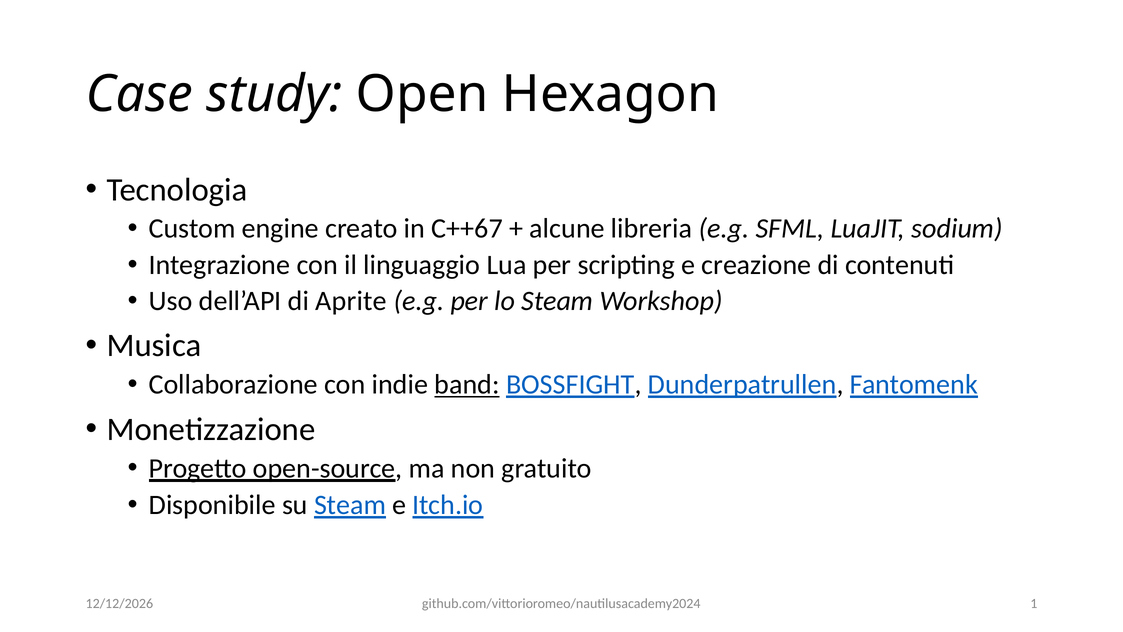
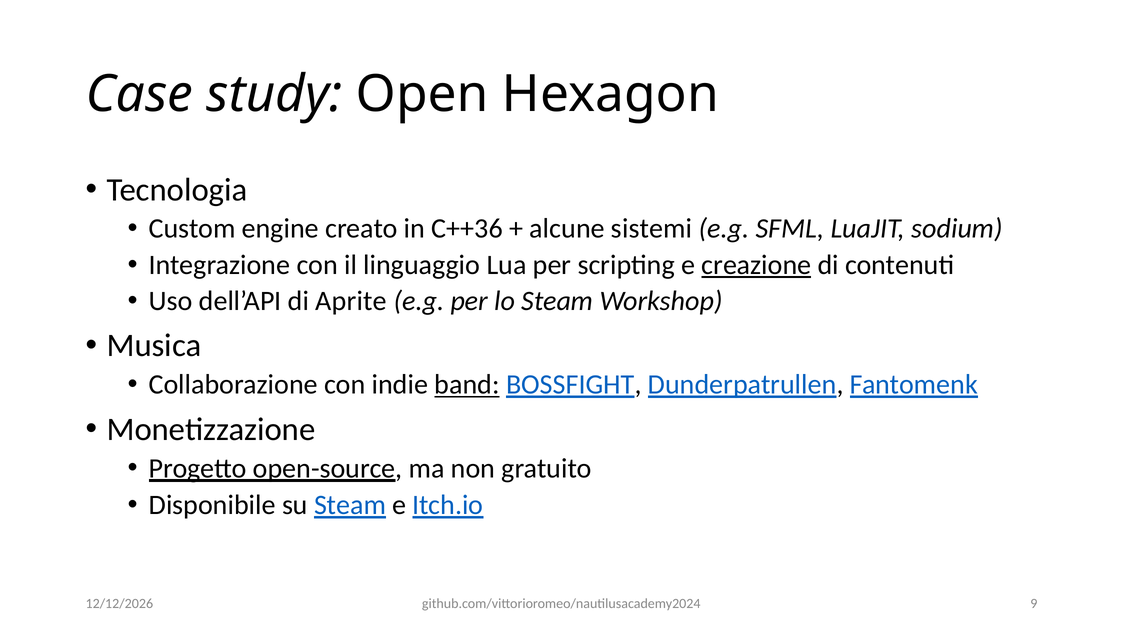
C++67: C++67 -> C++36 (467, 229)
libreria: libreria -> sistemi (652, 229)
creazione underline: none -> present (756, 265)
1: 1 -> 9 (1034, 603)
